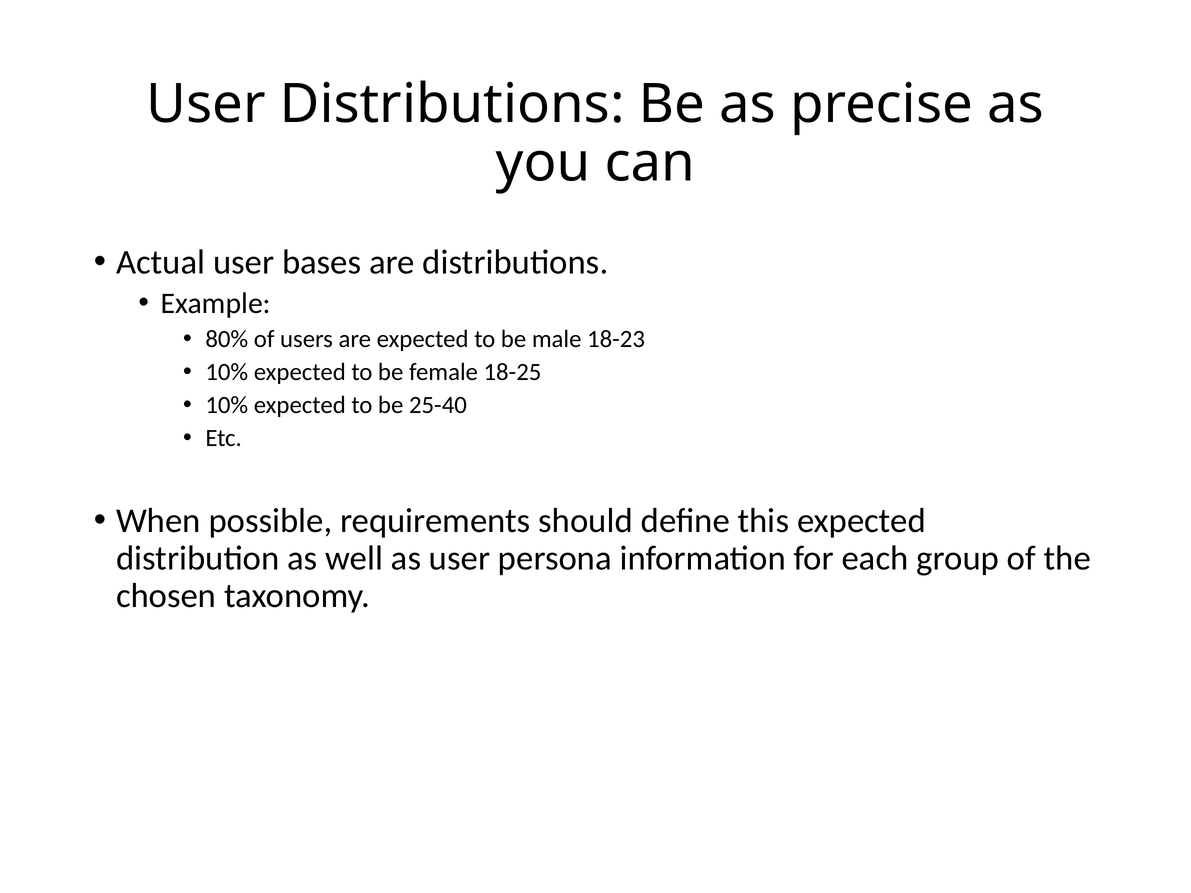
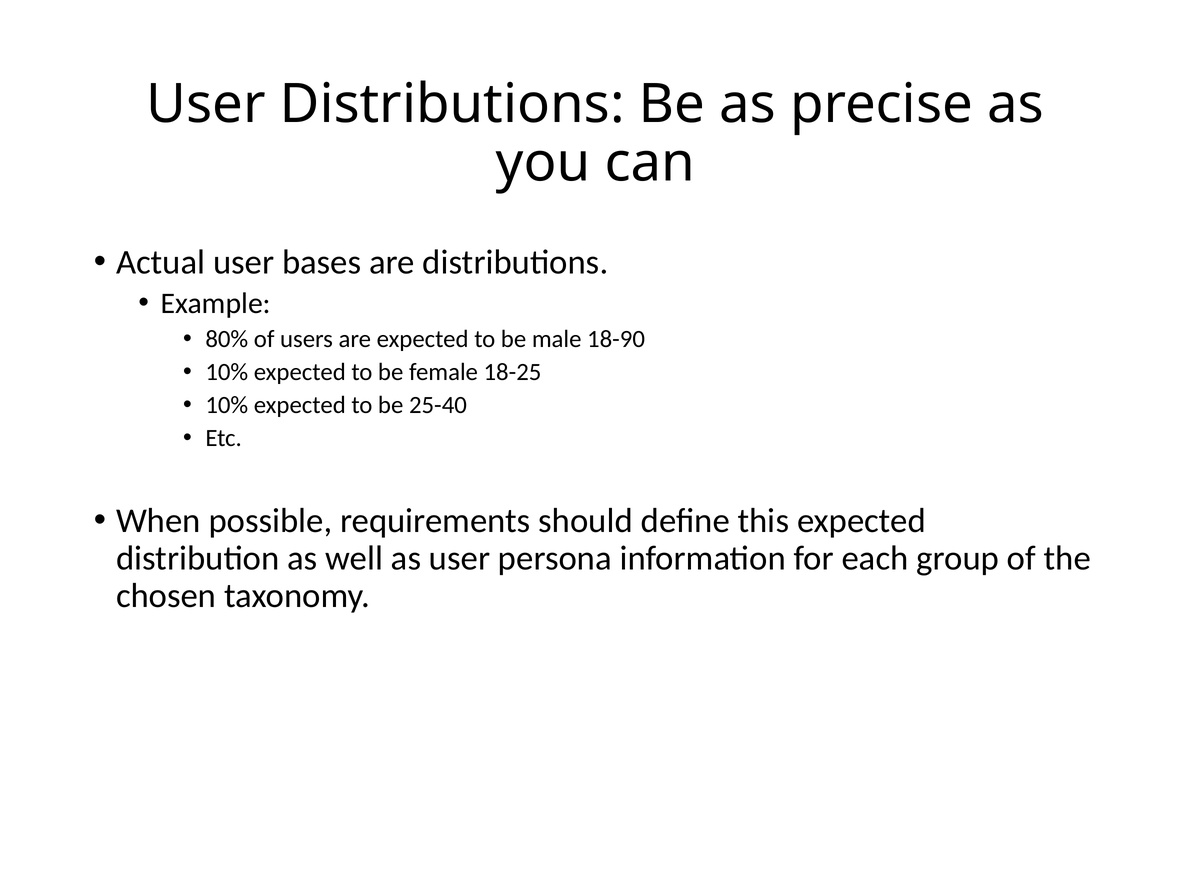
18-23: 18-23 -> 18-90 (616, 339)
